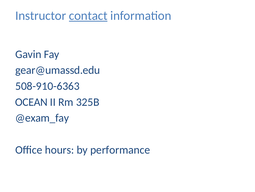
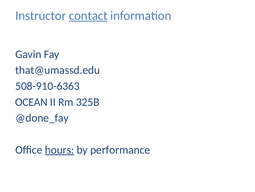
gear@umassd.edu: gear@umassd.edu -> that@umassd.edu (58, 70)
@exam_fay: @exam_fay -> @done_fay (42, 118)
hours underline: none -> present (60, 149)
